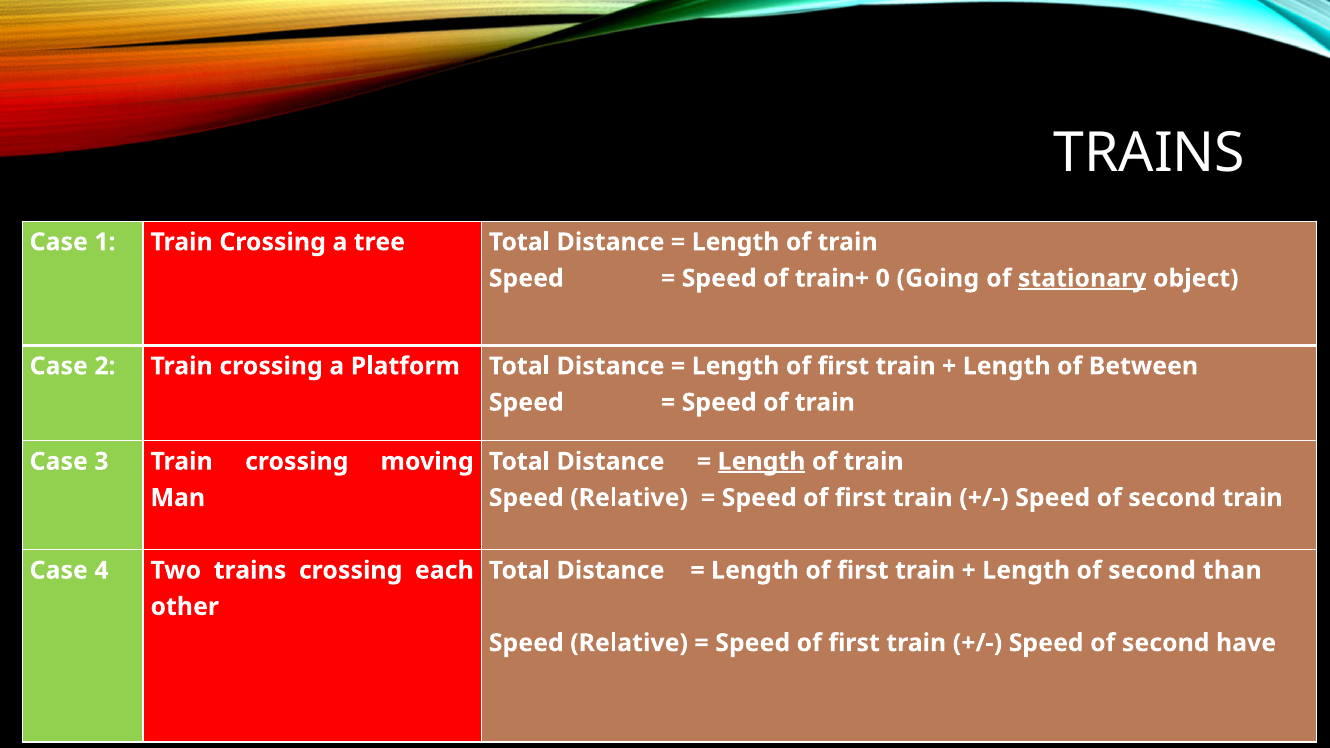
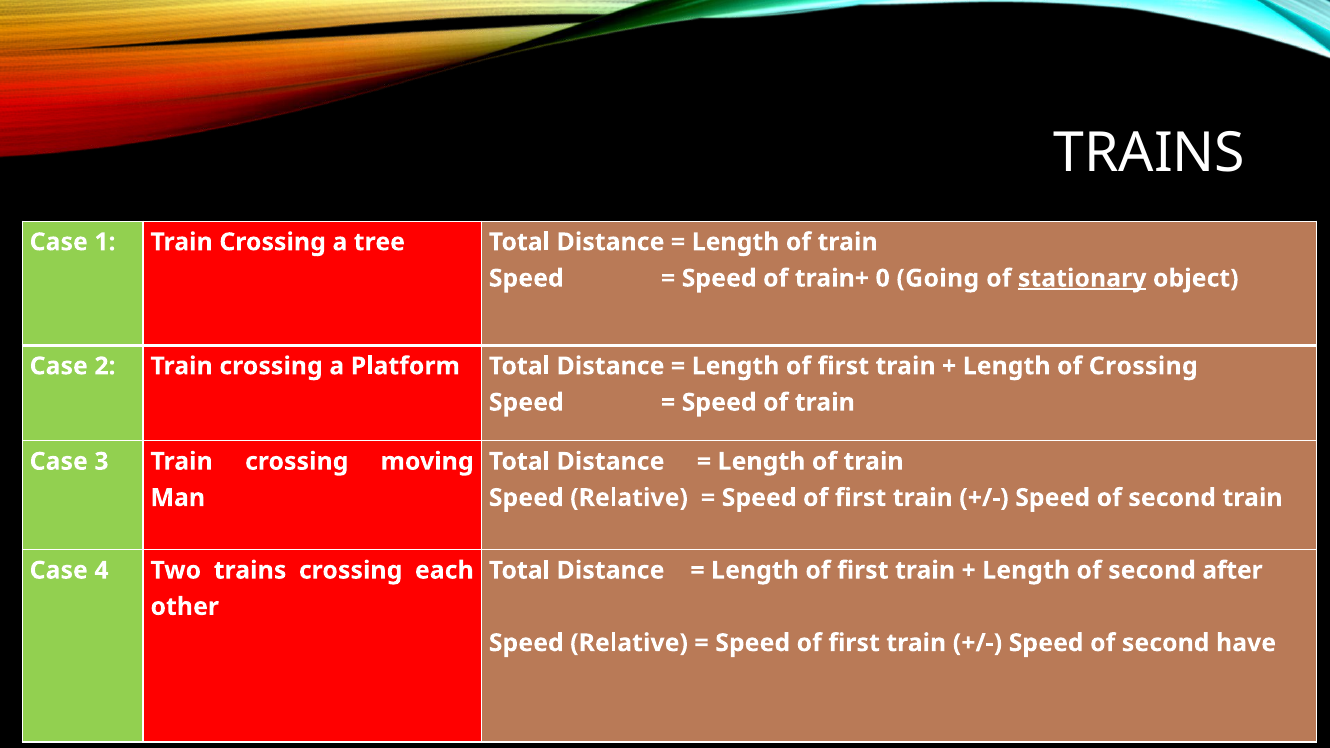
of Between: Between -> Crossing (1143, 366)
Length underline: present -> none (761, 462)
than: than -> after (1232, 570)
